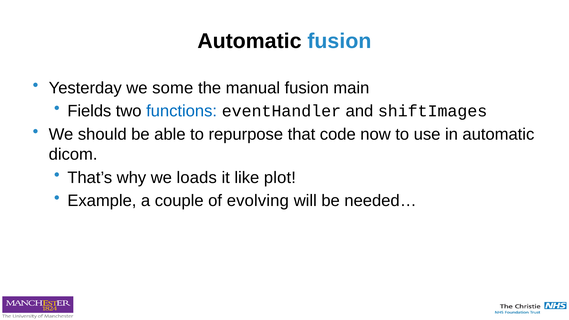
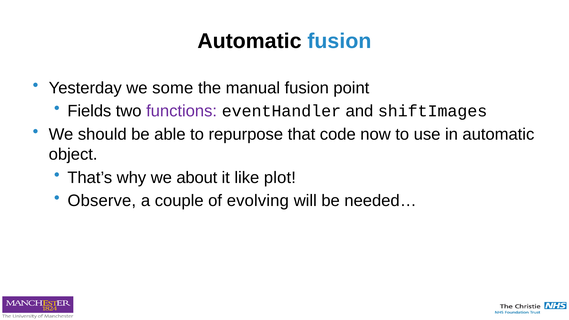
main: main -> point (351, 88)
functions colour: blue -> purple (182, 111)
dicom: dicom -> object (73, 154)
loads: loads -> about (197, 178)
Example: Example -> Observe (102, 201)
